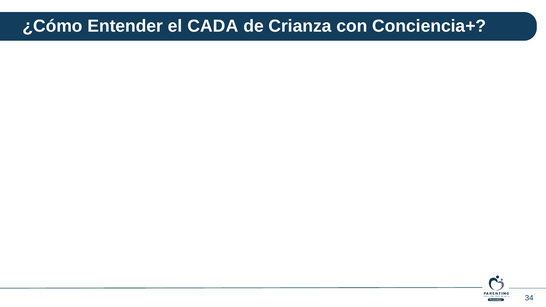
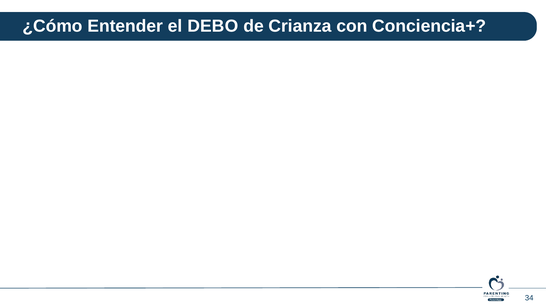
CADA: CADA -> DEBO (213, 26)
